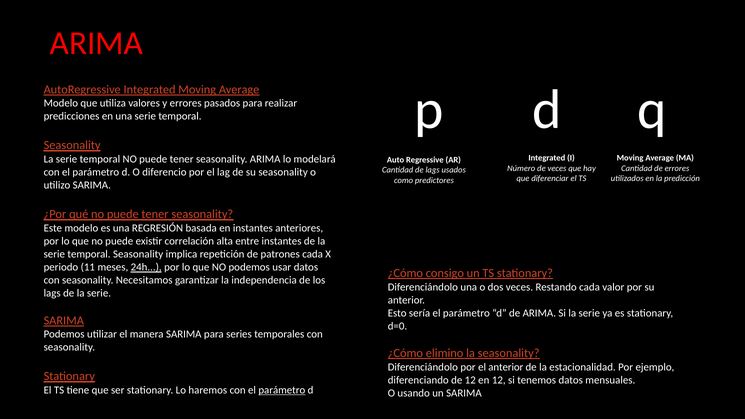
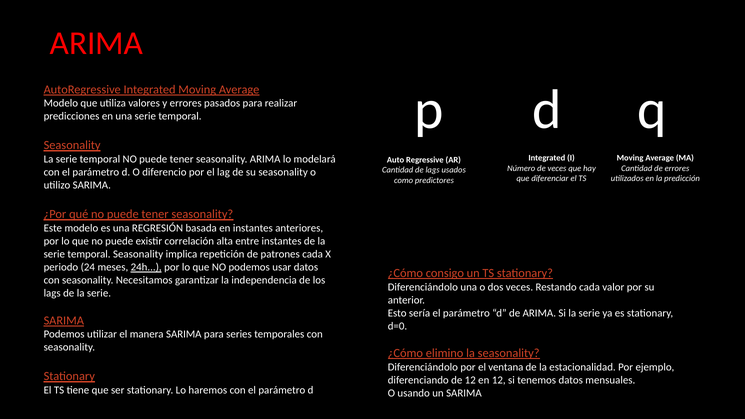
11: 11 -> 24 (88, 267)
el anterior: anterior -> ventana (506, 367)
parámetro underline: present -> none (282, 390)
